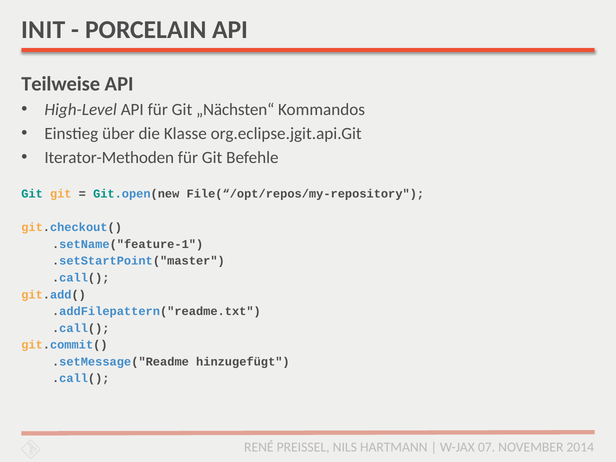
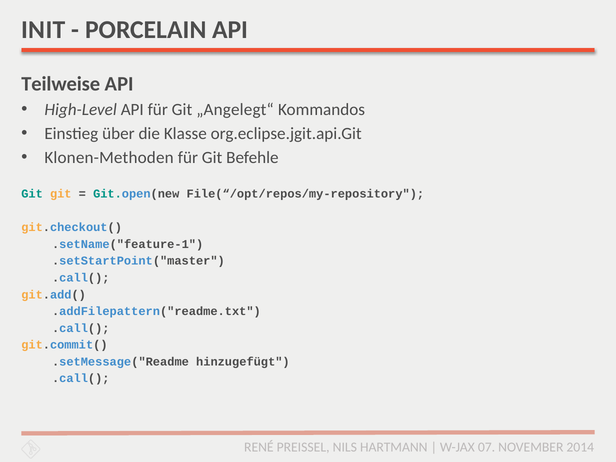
„Nächsten“: „Nächsten“ -> „Angelegt“ (235, 110)
Iterator-Methoden: Iterator-Methoden -> Klonen-Methoden (109, 158)
